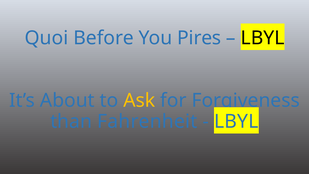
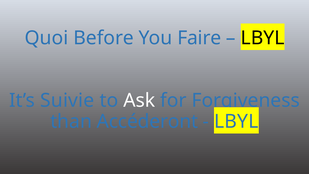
Pires: Pires -> Faire (199, 38)
About: About -> Suivie (67, 100)
Ask colour: yellow -> white (139, 100)
Fahrenheit: Fahrenheit -> Accéderont (147, 121)
